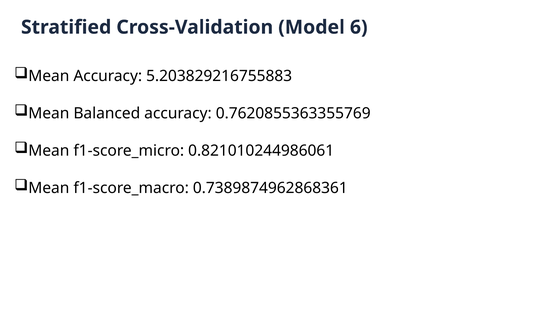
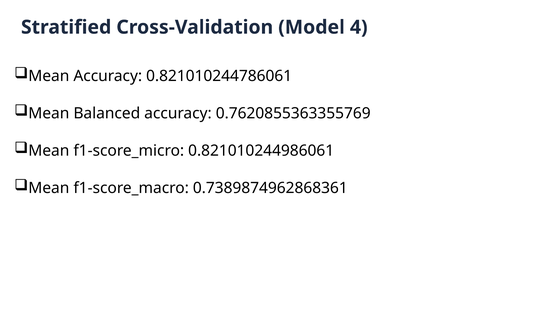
6: 6 -> 4 (359, 27)
5.203829216755883: 5.203829216755883 -> 0.821010244786061 (219, 76)
